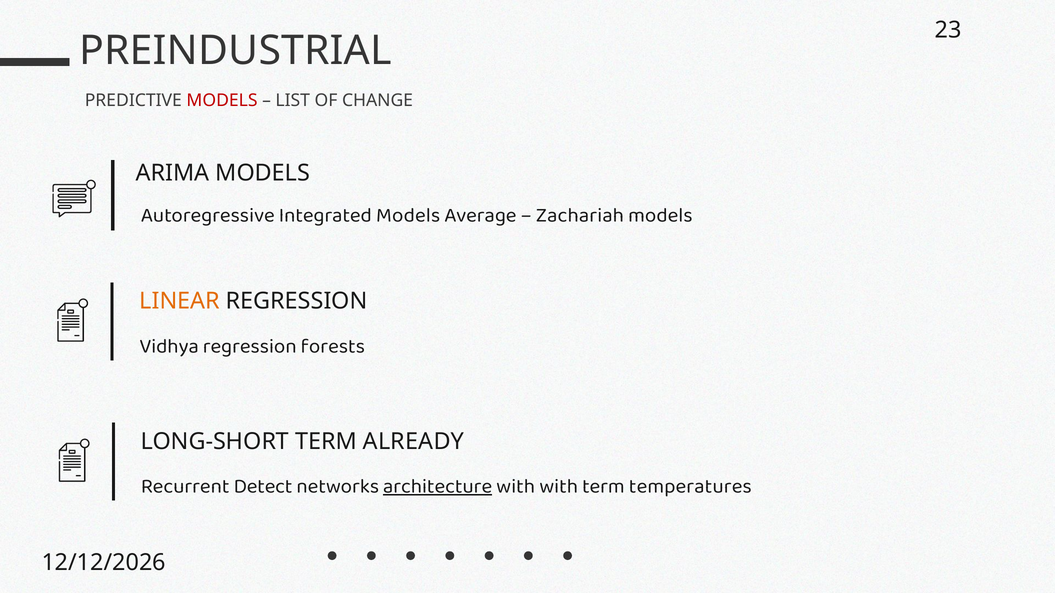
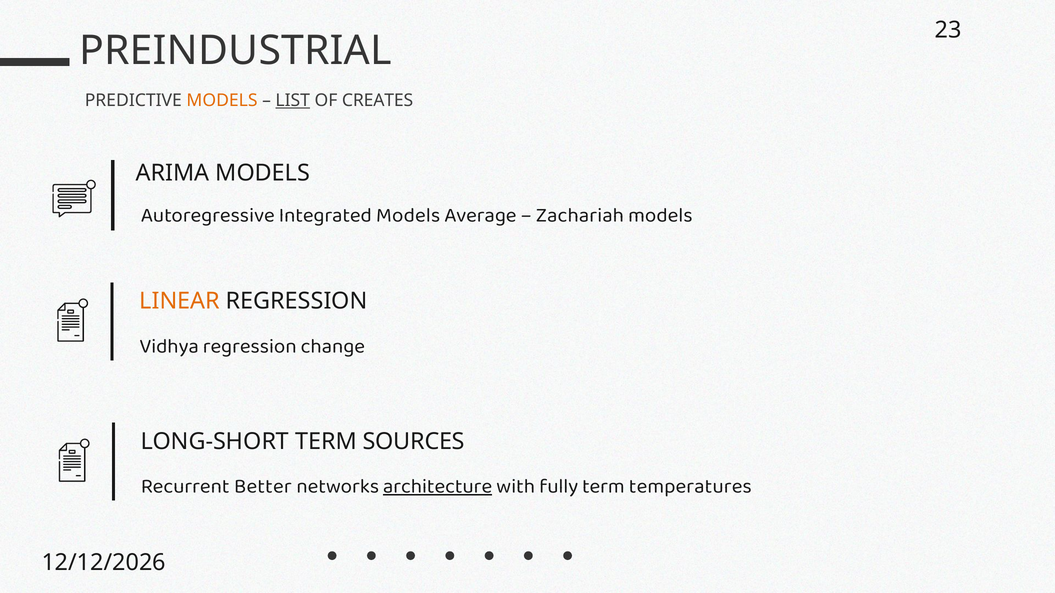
MODELS colour: red -> orange (222, 100)
LIST underline: none -> present (293, 100)
CHANGE: CHANGE -> CREATES (378, 100)
forests: forests -> change (333, 346)
ALREADY: ALREADY -> SOURCES (414, 442)
Detect: Detect -> Better (263, 486)
with with: with -> fully (559, 486)
